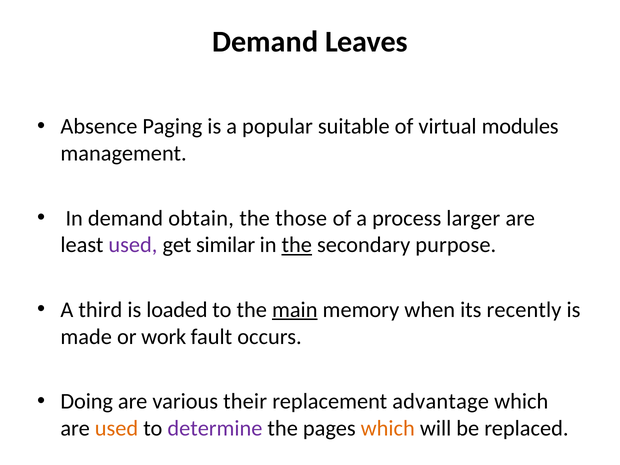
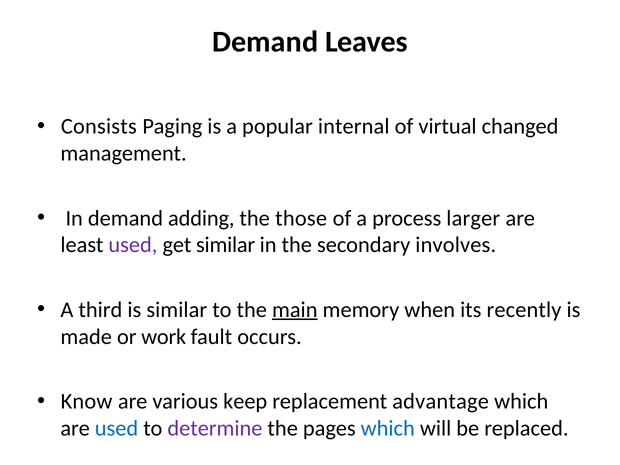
Absence: Absence -> Consists (99, 127)
suitable: suitable -> internal (354, 127)
modules: modules -> changed (520, 127)
obtain: obtain -> adding (201, 218)
the underline: present -> none (297, 245)
purpose: purpose -> involves (456, 245)
is loaded: loaded -> similar (177, 310)
Doing: Doing -> Know (87, 401)
their: their -> keep (245, 401)
used colour: orange -> blue (117, 428)
which colour: orange -> blue (388, 428)
